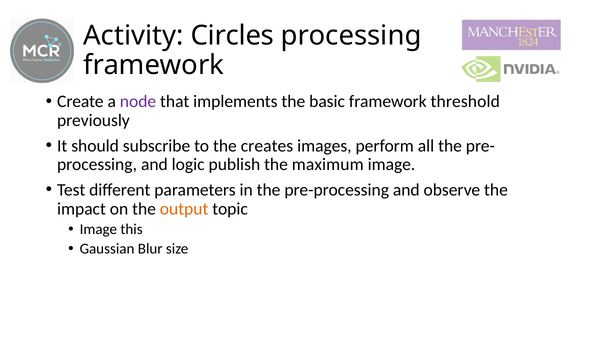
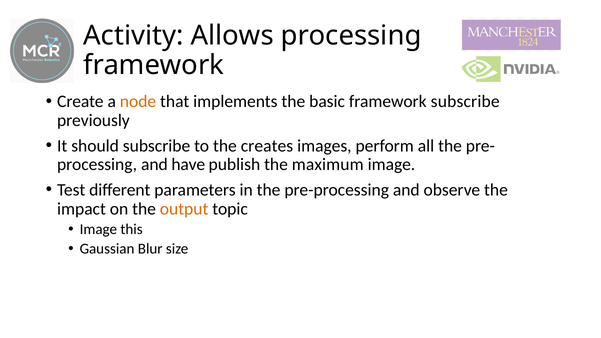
Circles: Circles -> Allows (232, 36)
node colour: purple -> orange (138, 102)
framework threshold: threshold -> subscribe (465, 102)
logic: logic -> have (188, 165)
